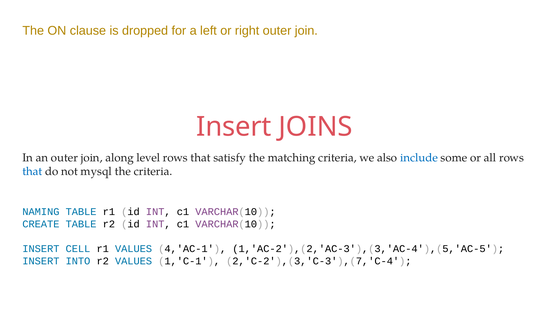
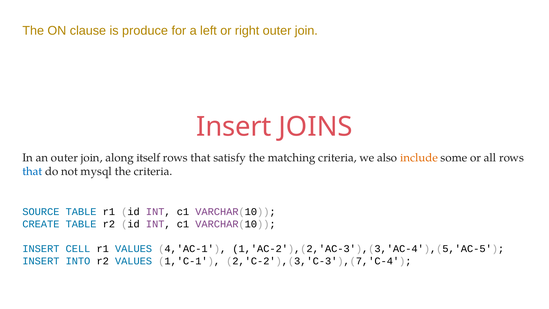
dropped: dropped -> produce (145, 31)
level: level -> itself (148, 158)
include colour: blue -> orange (419, 158)
NAMING: NAMING -> SOURCE (41, 212)
